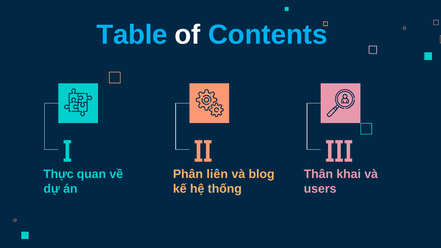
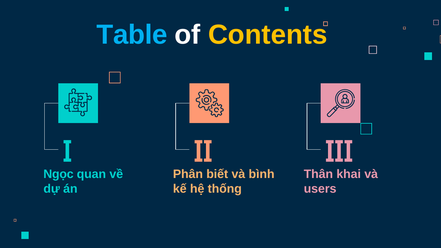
Contents colour: light blue -> yellow (268, 35)
Thực: Thực -> Ngọc (58, 174)
liên: liên -> biết (217, 174)
blog: blog -> bình (262, 174)
